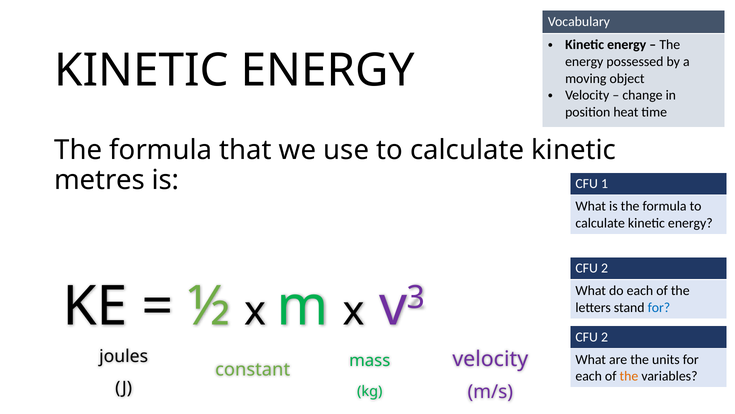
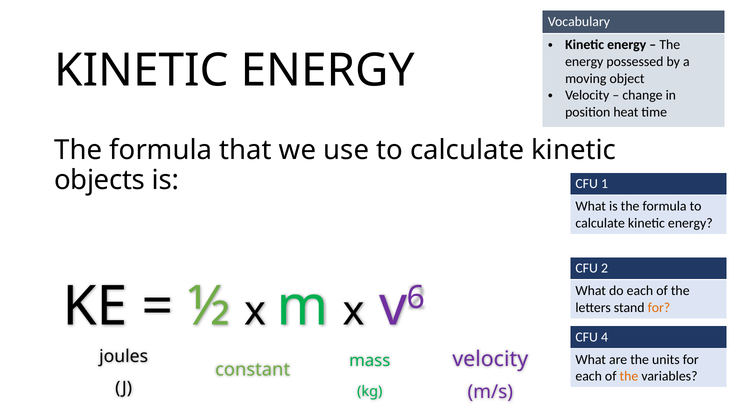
metres: metres -> objects (100, 180)
3: 3 -> 6 (416, 297)
for colour: blue -> orange (659, 307)
2: 2 -> 4 (605, 337)
